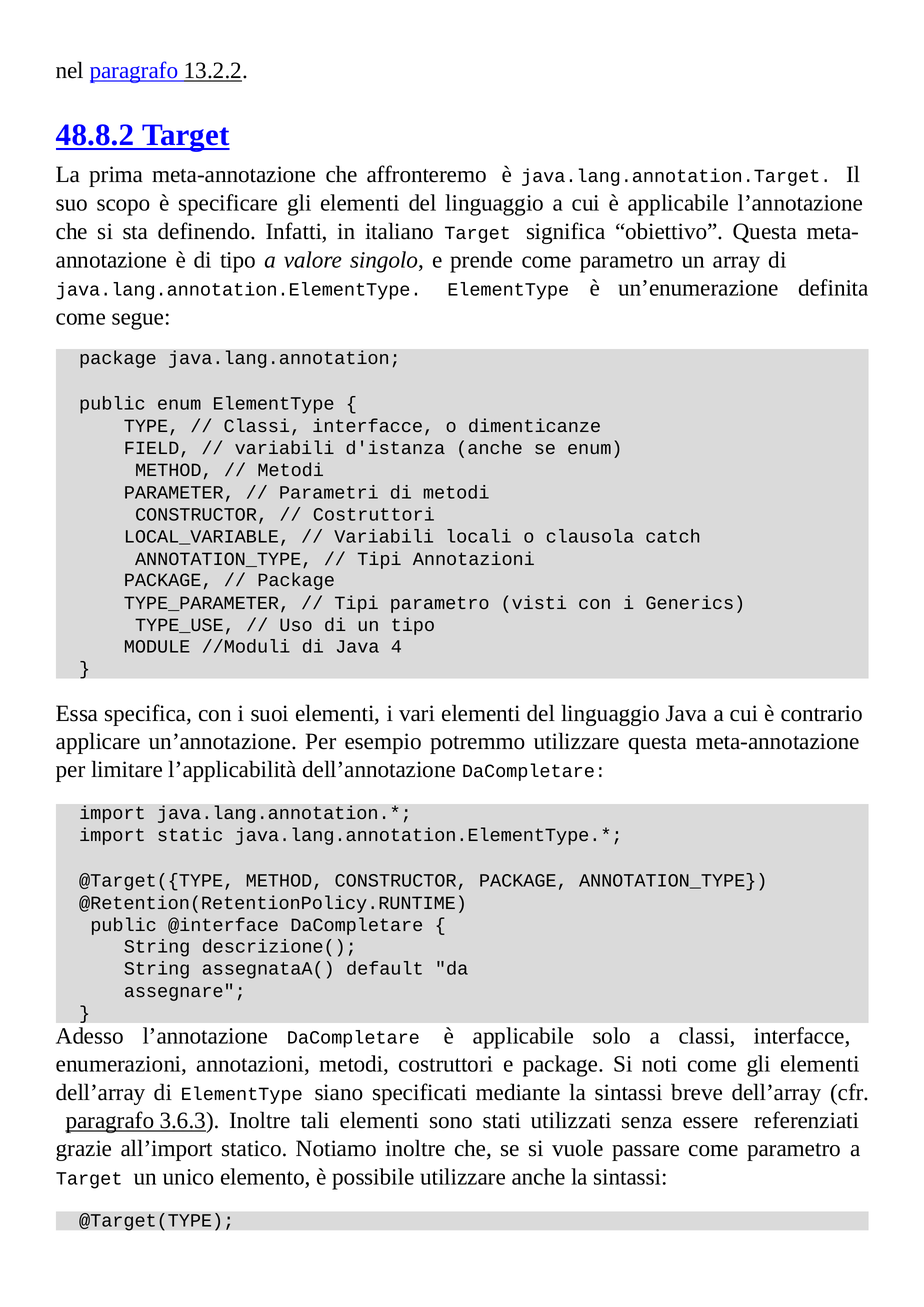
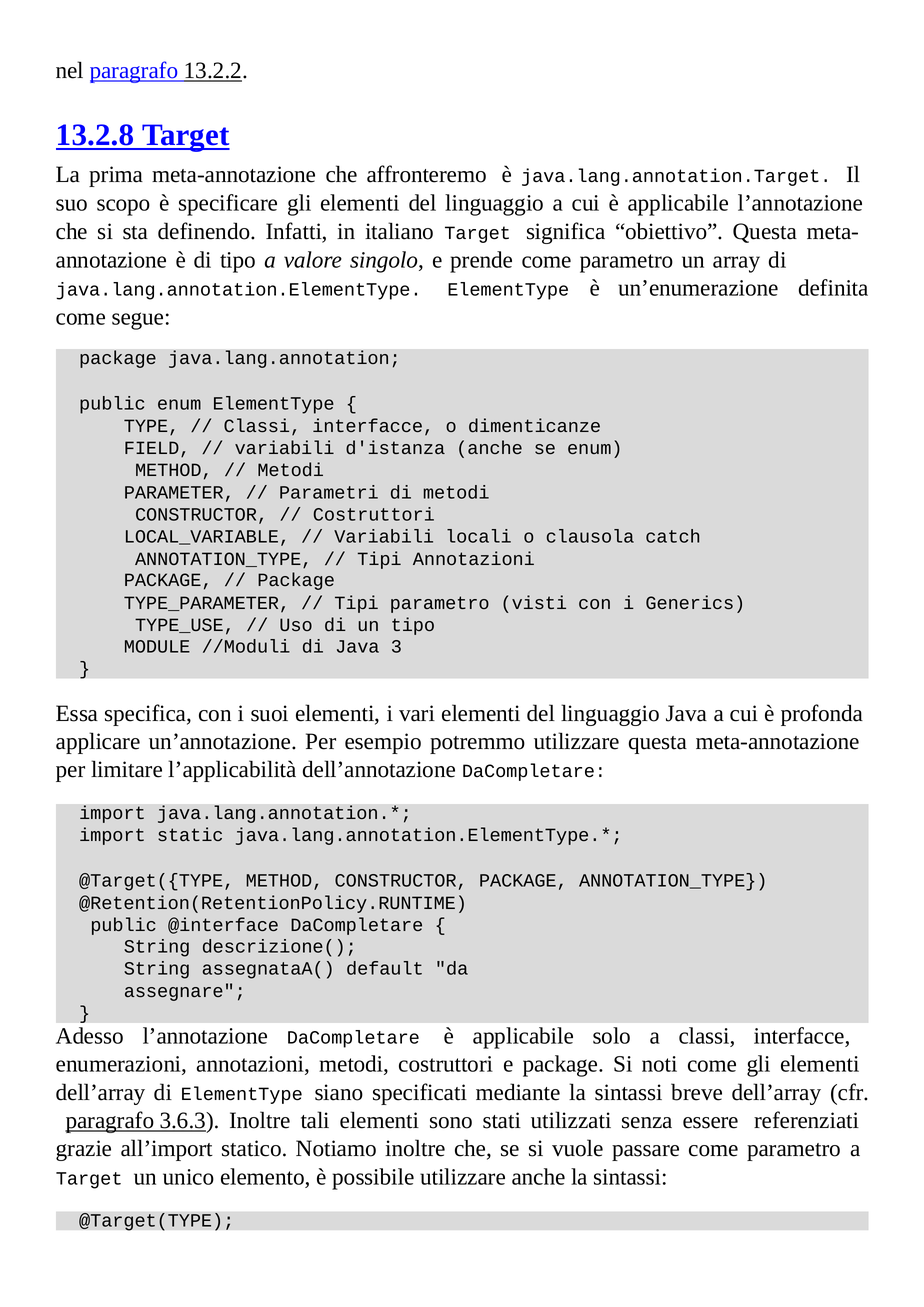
48.8.2: 48.8.2 -> 13.2.8 (95, 135)
4: 4 -> 3 (396, 647)
contrario: contrario -> profonda (822, 714)
